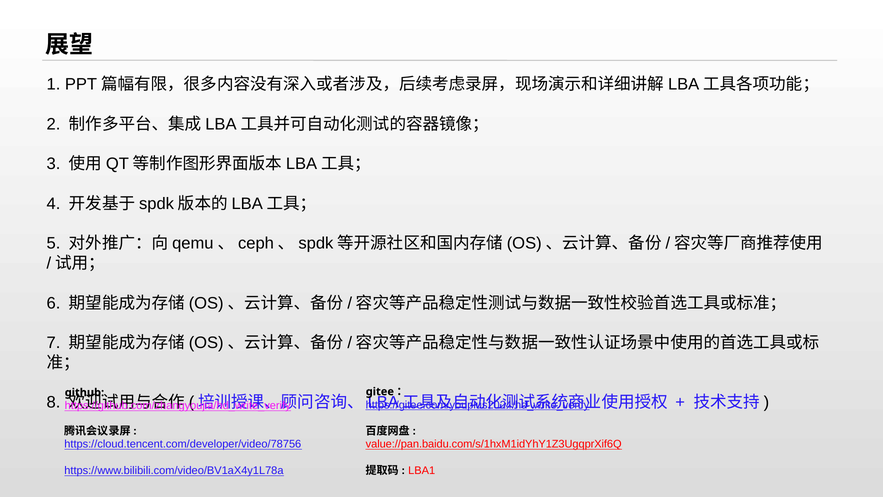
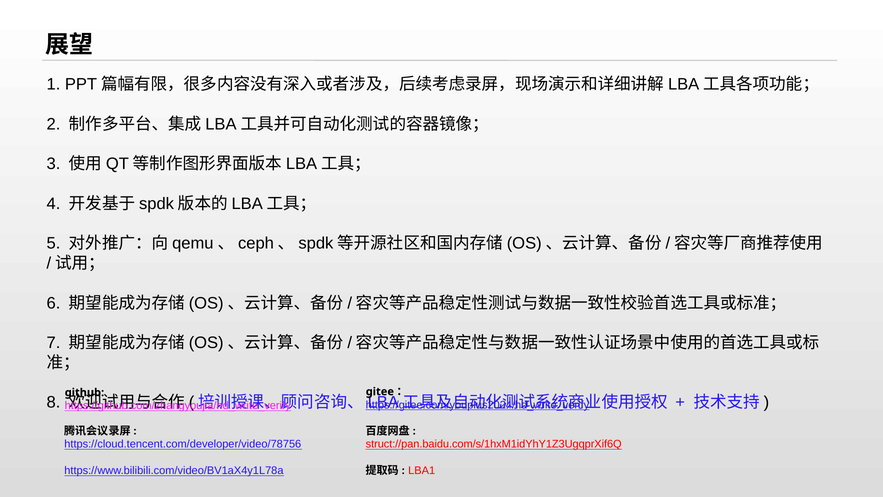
value://pan.baidu.com/s/1hxM1idYhY1Z3UgqprXif6Q: value://pan.baidu.com/s/1hxM1idYhY1Z3UgqprXif6Q -> struct://pan.baidu.com/s/1hxM1idYhY1Z3UgqprXif6Q (494, 444)
